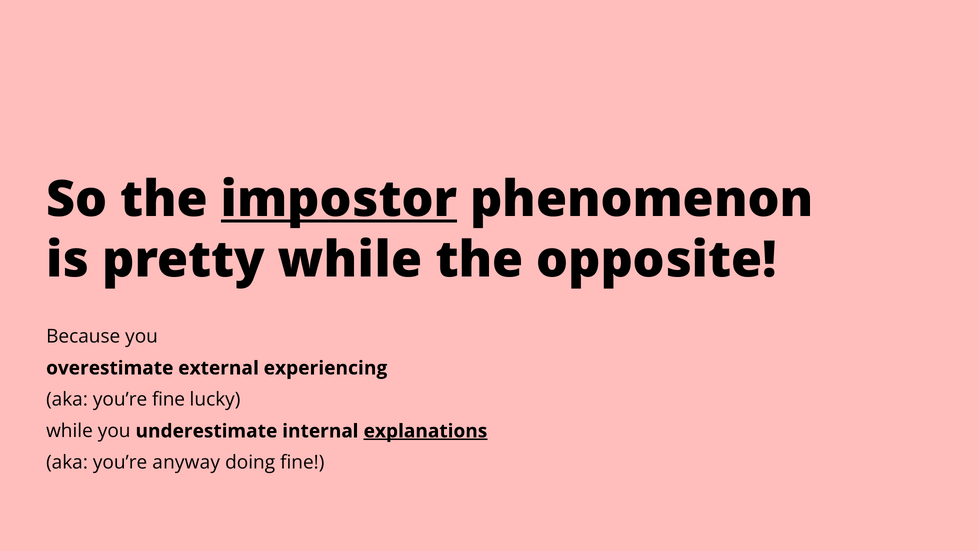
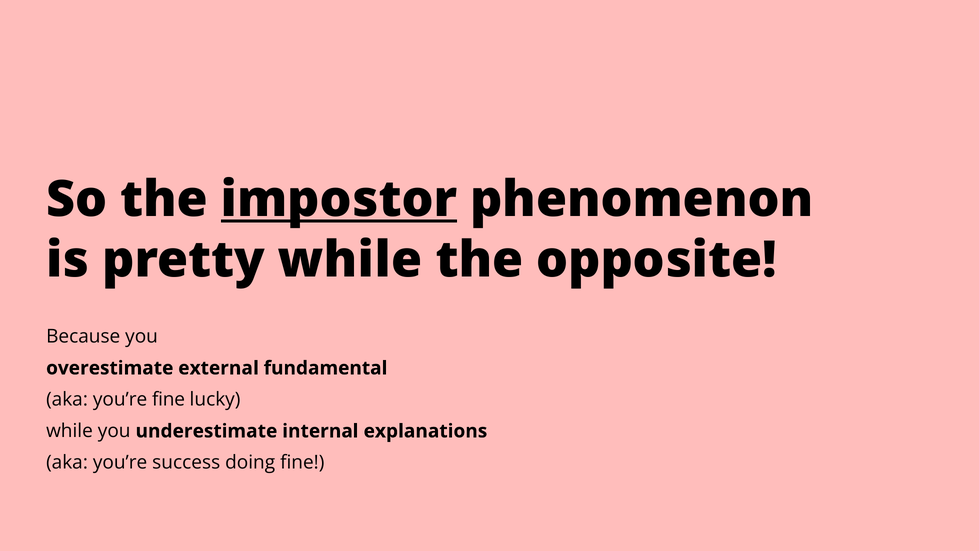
experiencing: experiencing -> fundamental (326, 368)
explanations underline: present -> none (425, 431)
anyway: anyway -> success (186, 462)
